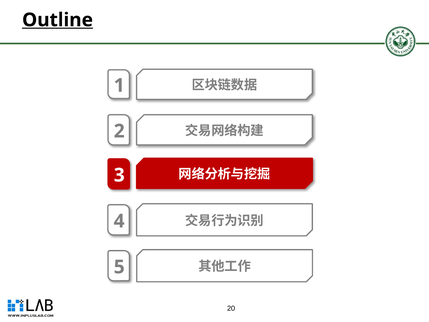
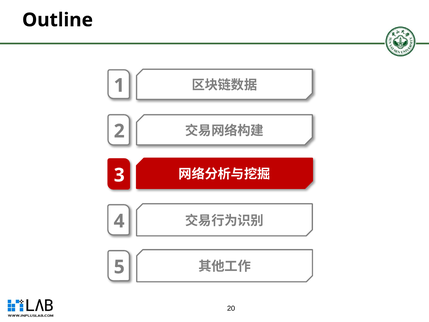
Outline underline: present -> none (58, 20)
